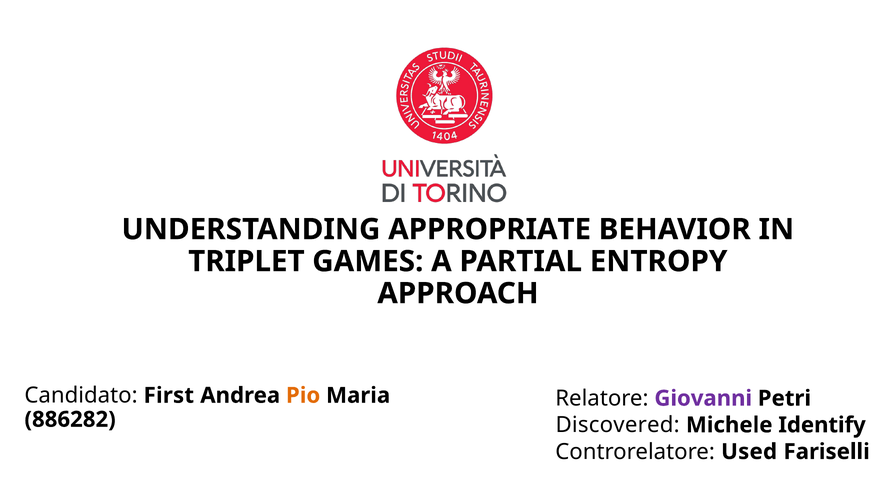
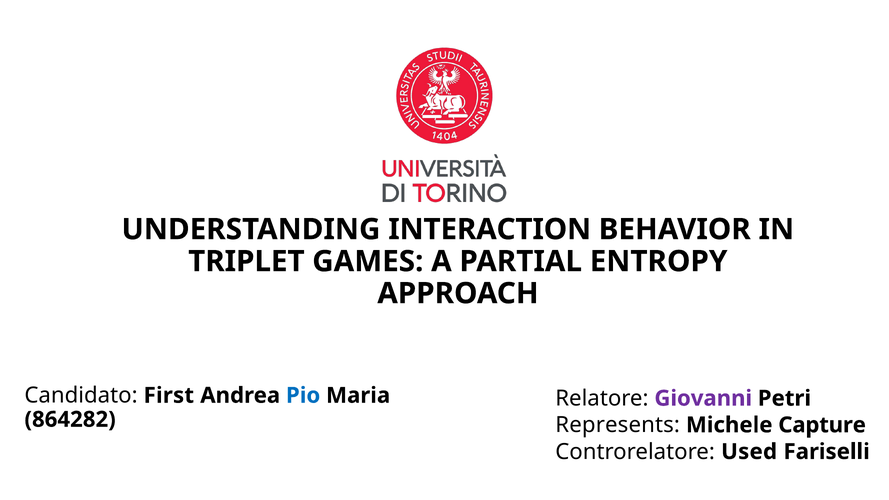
APPROPRIATE: APPROPRIATE -> INTERACTION (490, 229)
Pio colour: orange -> blue (303, 395)
886282: 886282 -> 864282 (70, 419)
Discovered: Discovered -> Represents (618, 425)
Identify: Identify -> Capture (822, 425)
